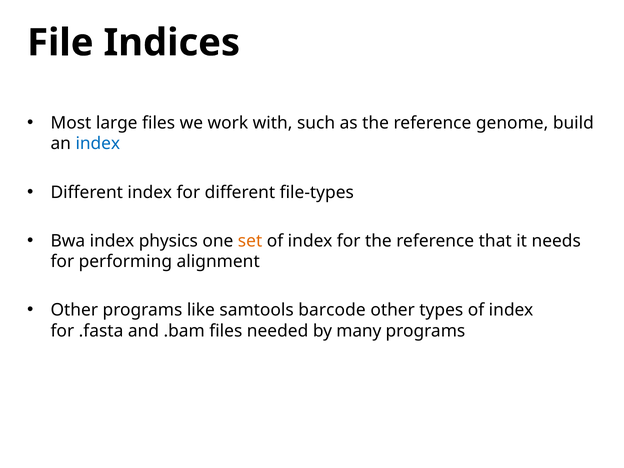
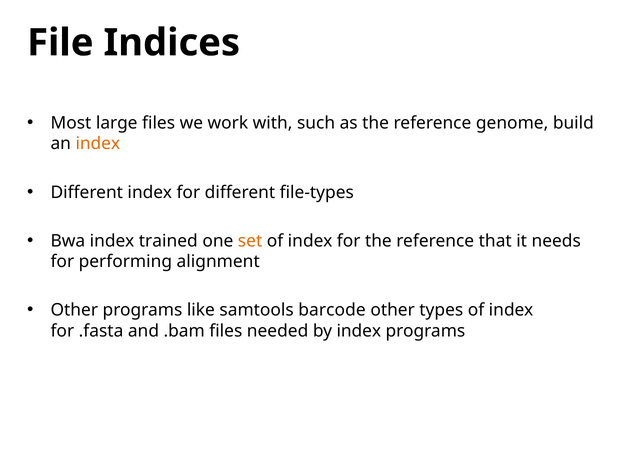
index colour: blue -> orange (98, 144)
physics: physics -> trained (168, 241)
by many: many -> index (359, 331)
